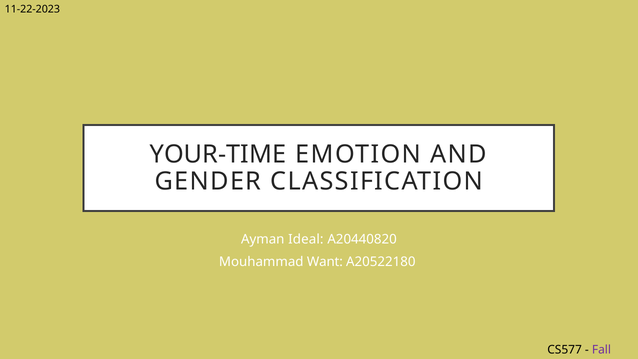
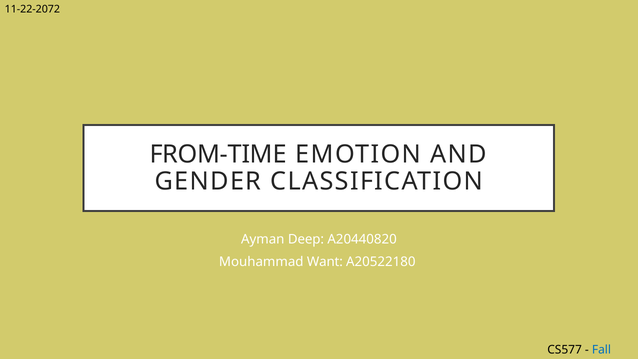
11-22-2023: 11-22-2023 -> 11-22-2072 (32, 9)
YOUR-TIME: YOUR-TIME -> FROM-TIME (218, 154)
Ideal: Ideal -> Deep (306, 239)
Fall colour: purple -> blue (601, 350)
